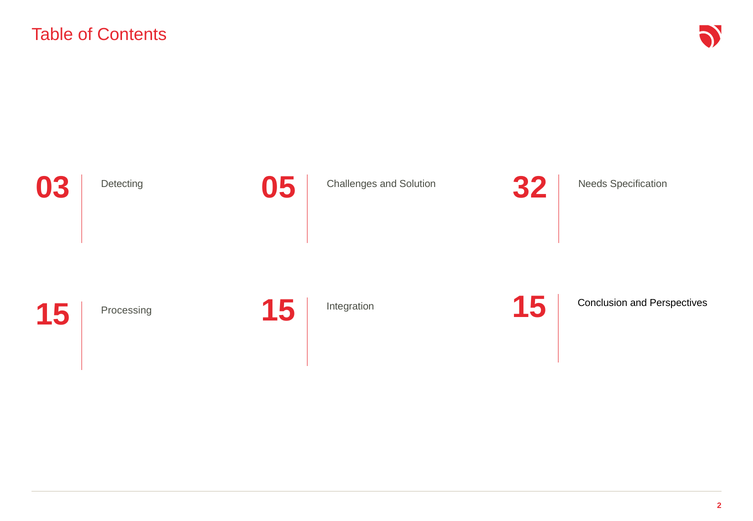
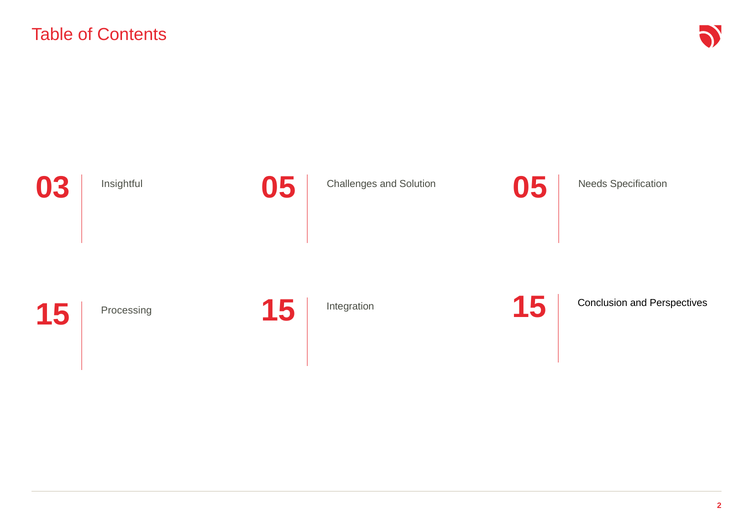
05 32: 32 -> 05 (530, 188)
Detecting: Detecting -> Insightful (122, 184)
